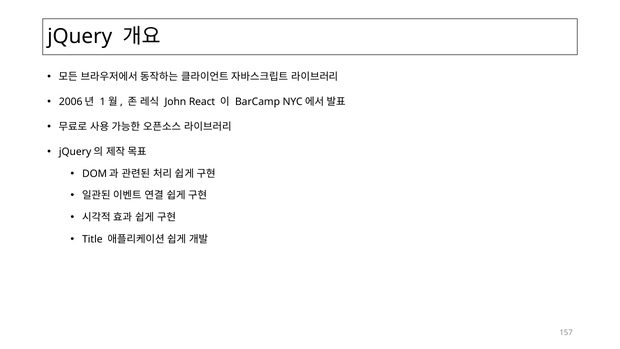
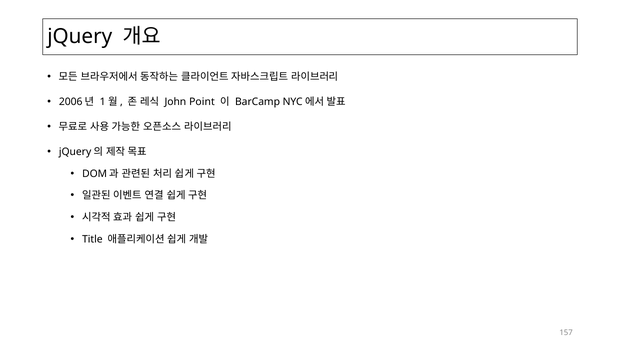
React: React -> Point (202, 102)
